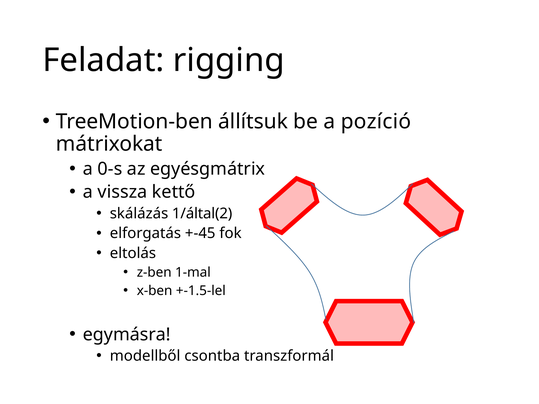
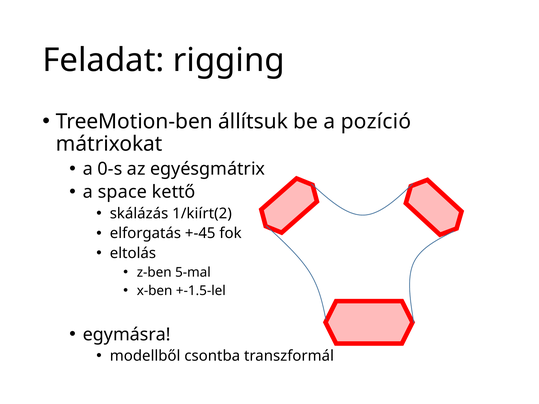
vissza: vissza -> space (122, 192)
1/által(2: 1/által(2 -> 1/kiírt(2 (202, 214)
1-mal: 1-mal -> 5-mal (193, 273)
